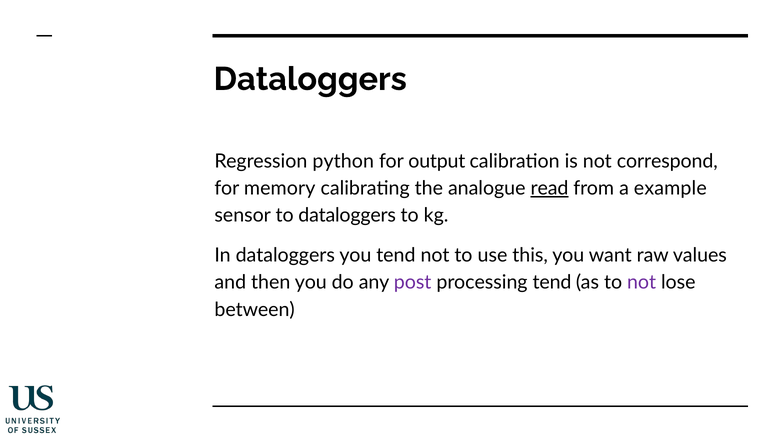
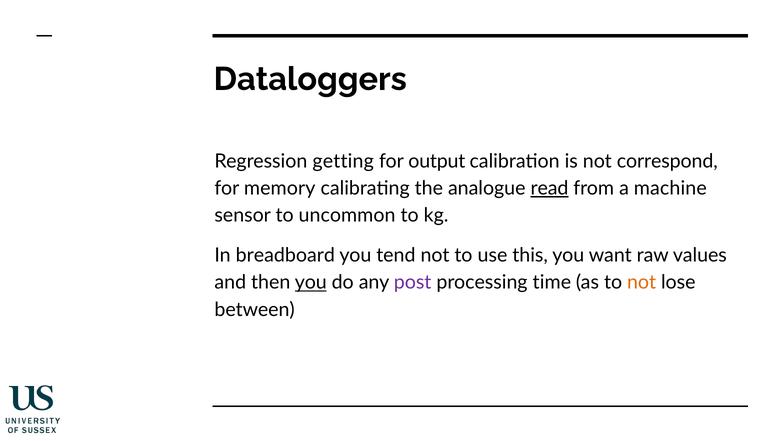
python: python -> getting (343, 161)
example: example -> machine (670, 188)
to dataloggers: dataloggers -> uncommon (347, 215)
In dataloggers: dataloggers -> breadboard (285, 255)
you underline: none -> present (311, 283)
processing tend: tend -> time (552, 283)
not colour: purple -> orange (642, 283)
